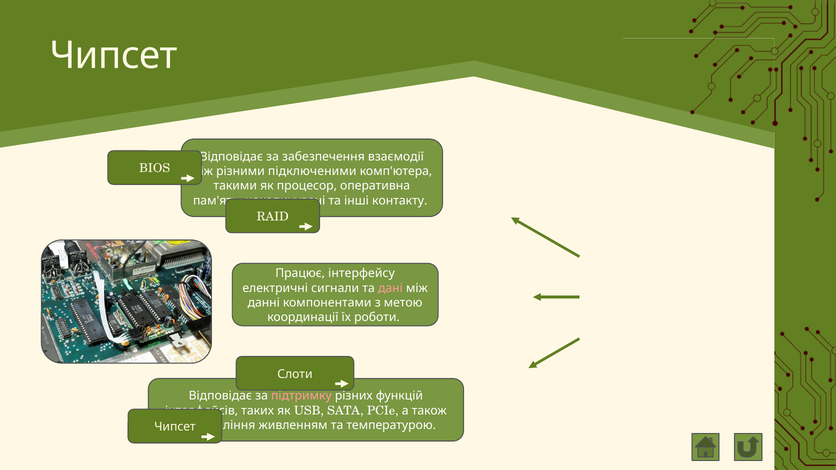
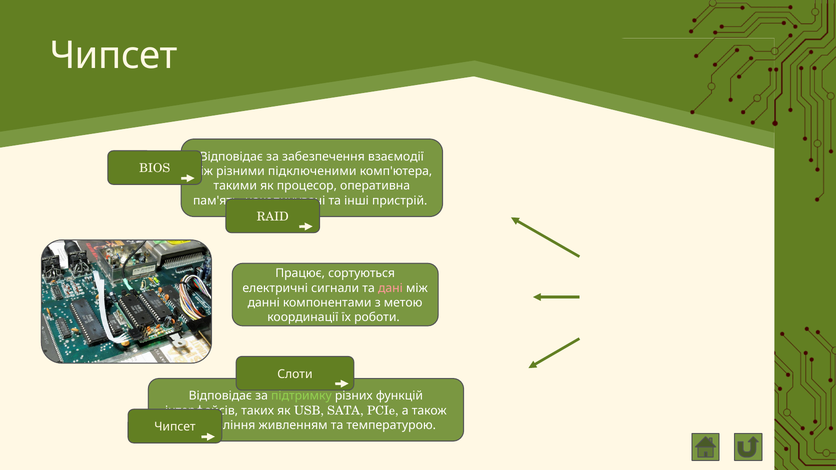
контакту: контакту -> пристрій (400, 201)
інтерфейсу: інтерфейсу -> сортуються (362, 274)
підтримку colour: pink -> light green (301, 396)
